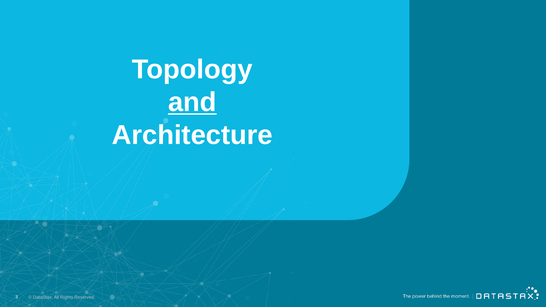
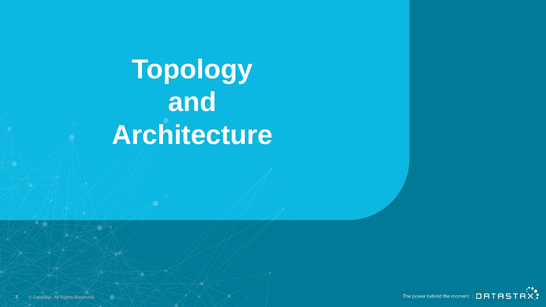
and underline: present -> none (192, 102)
